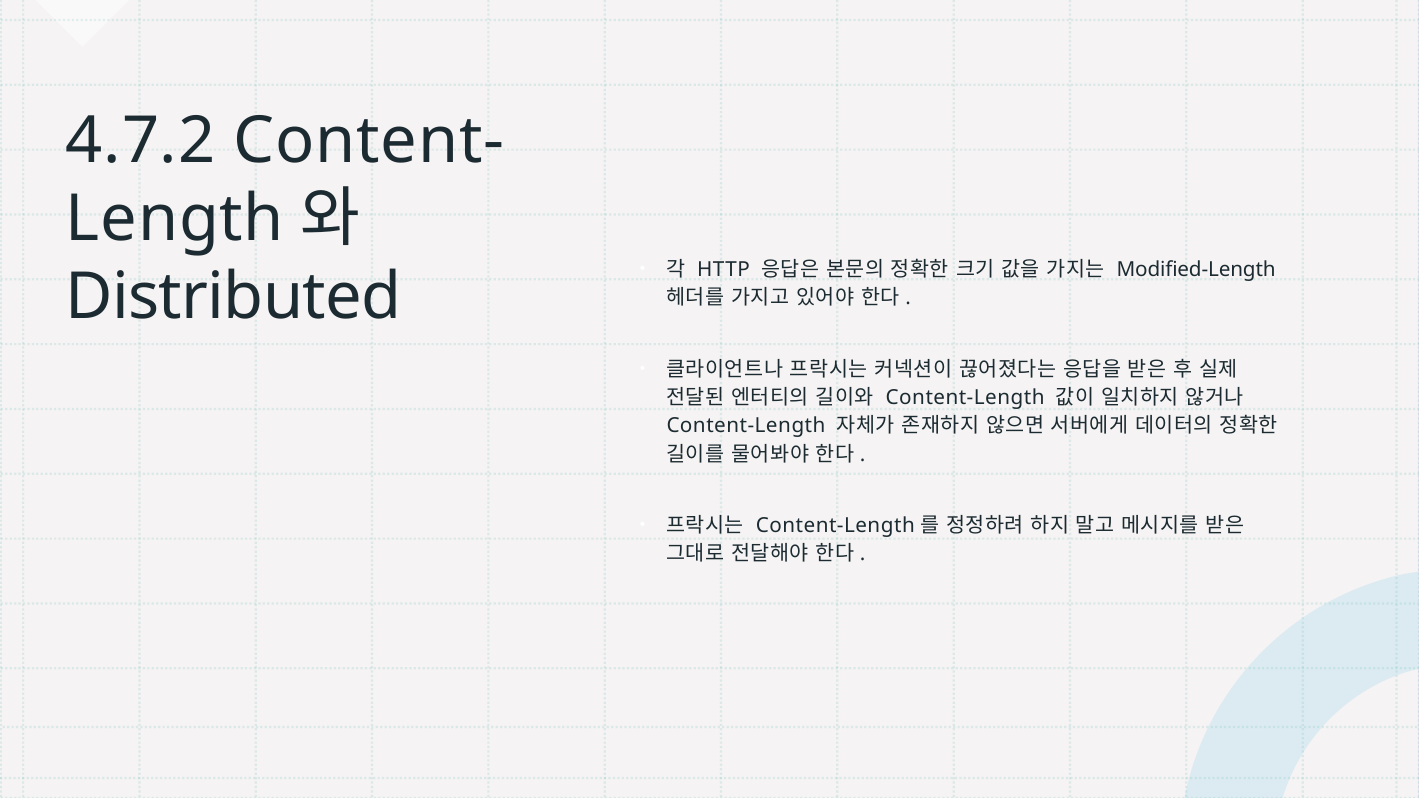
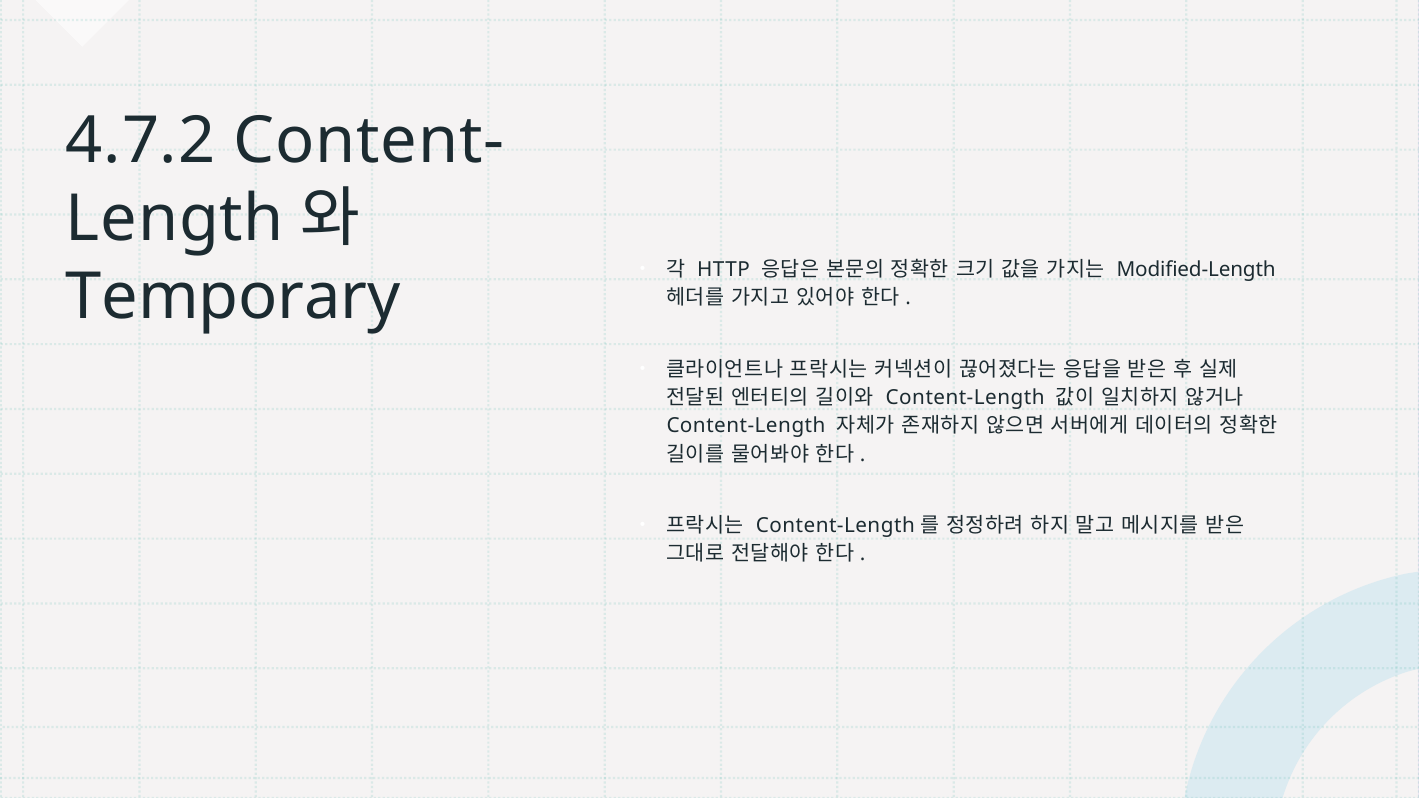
Distributed: Distributed -> Temporary (233, 298)
